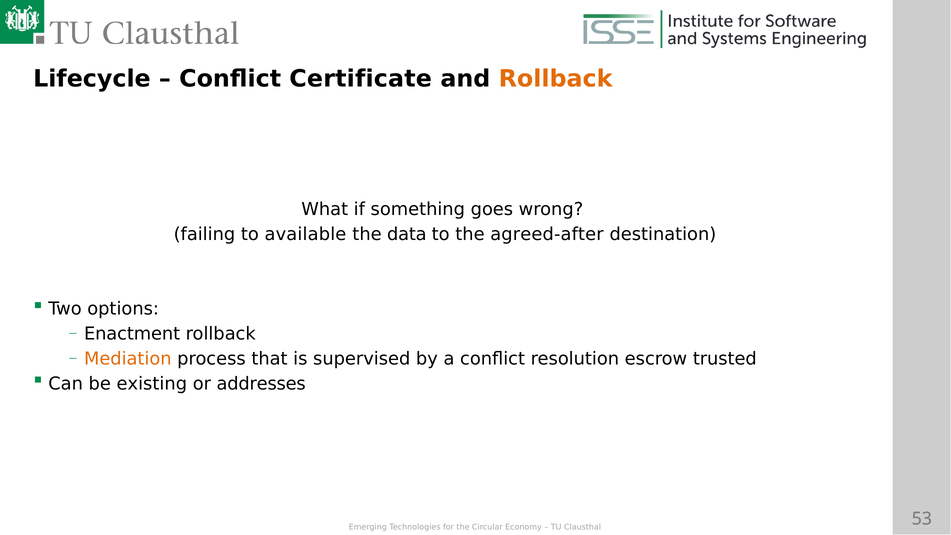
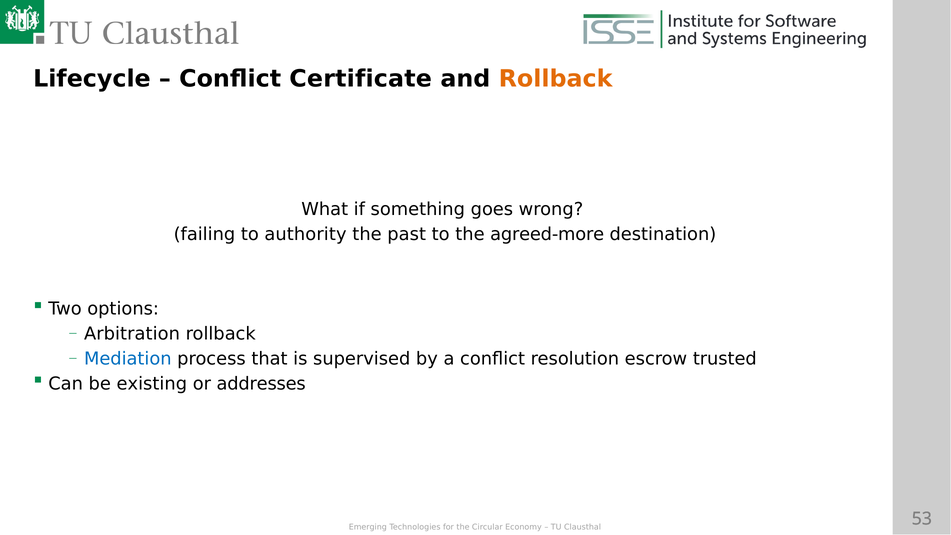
available: available -> authority (305, 234)
data: data -> past (407, 234)
agreed-after: agreed-after -> agreed-more (547, 234)
Enactment: Enactment -> Arbitration (132, 334)
Mediation colour: orange -> blue (128, 359)
